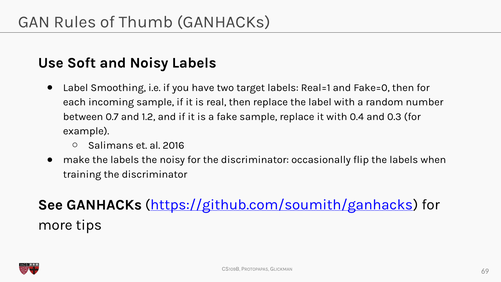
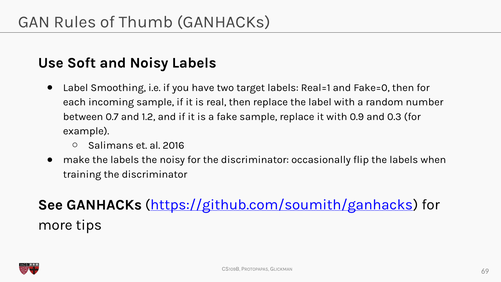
0.4: 0.4 -> 0.9 (357, 116)
